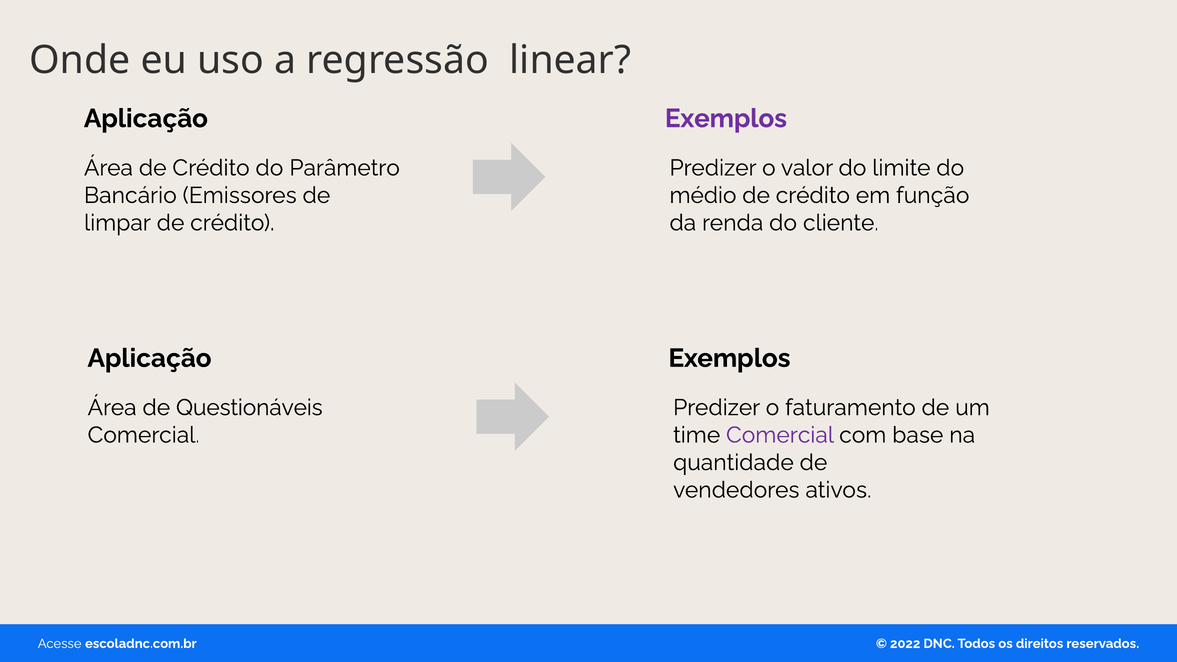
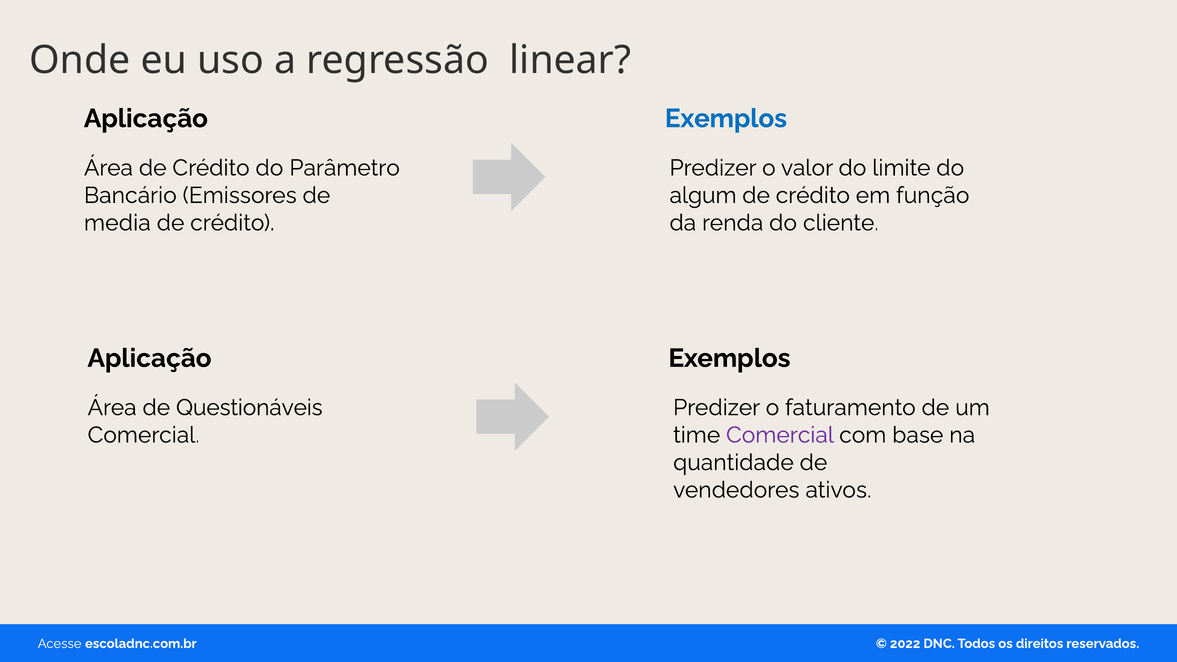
Exemplos colour: purple -> blue (726, 119)
médio: médio -> algum (703, 195)
limpar: limpar -> media (117, 223)
